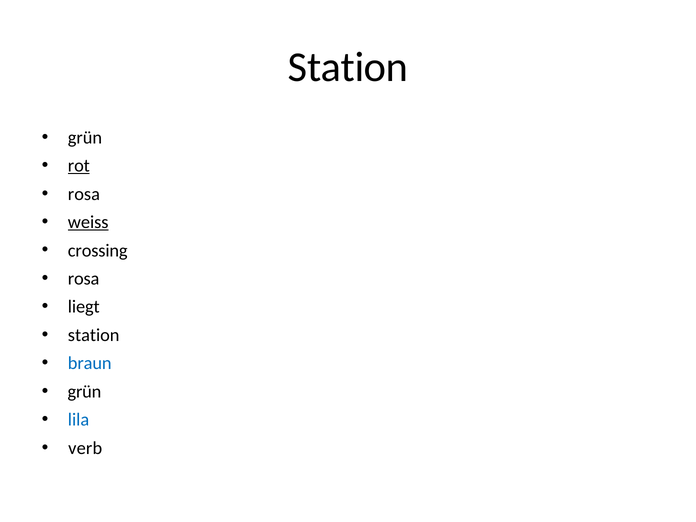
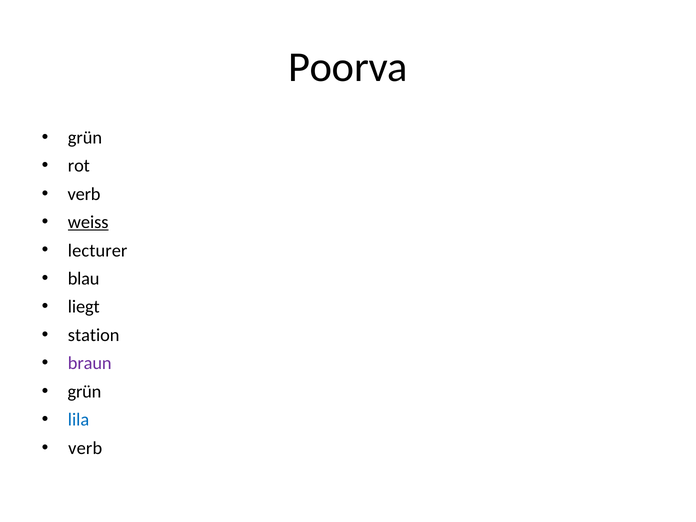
Station: Station -> Poorva (348, 67)
rot underline: present -> none (79, 166)
rosa: rosa -> verb (84, 194)
crossing: crossing -> lecturer (98, 250)
rosa: rosa -> blau (84, 279)
braun colour: blue -> purple (90, 363)
